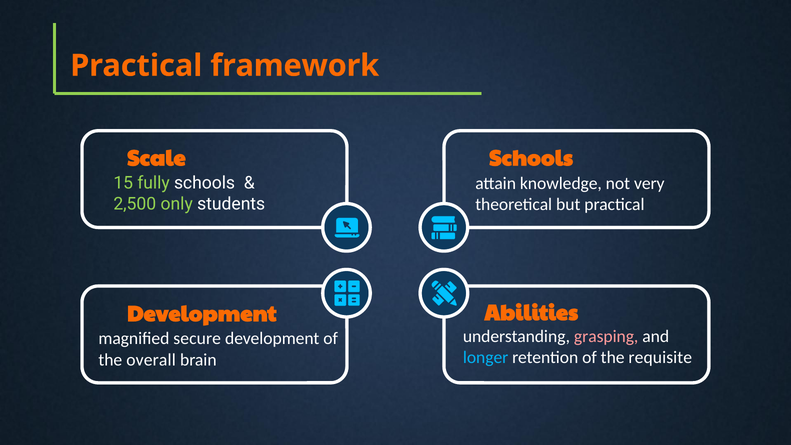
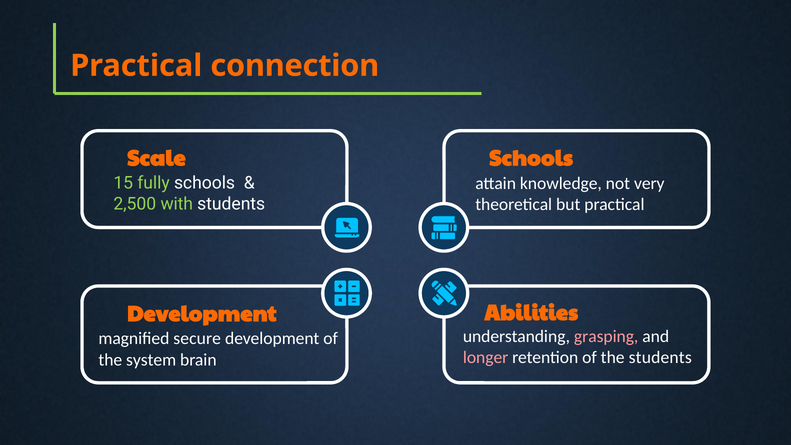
framework: framework -> connection (295, 66)
only: only -> with (177, 204)
longer colour: light blue -> pink (486, 358)
the requisite: requisite -> students (660, 358)
overall: overall -> system (151, 360)
